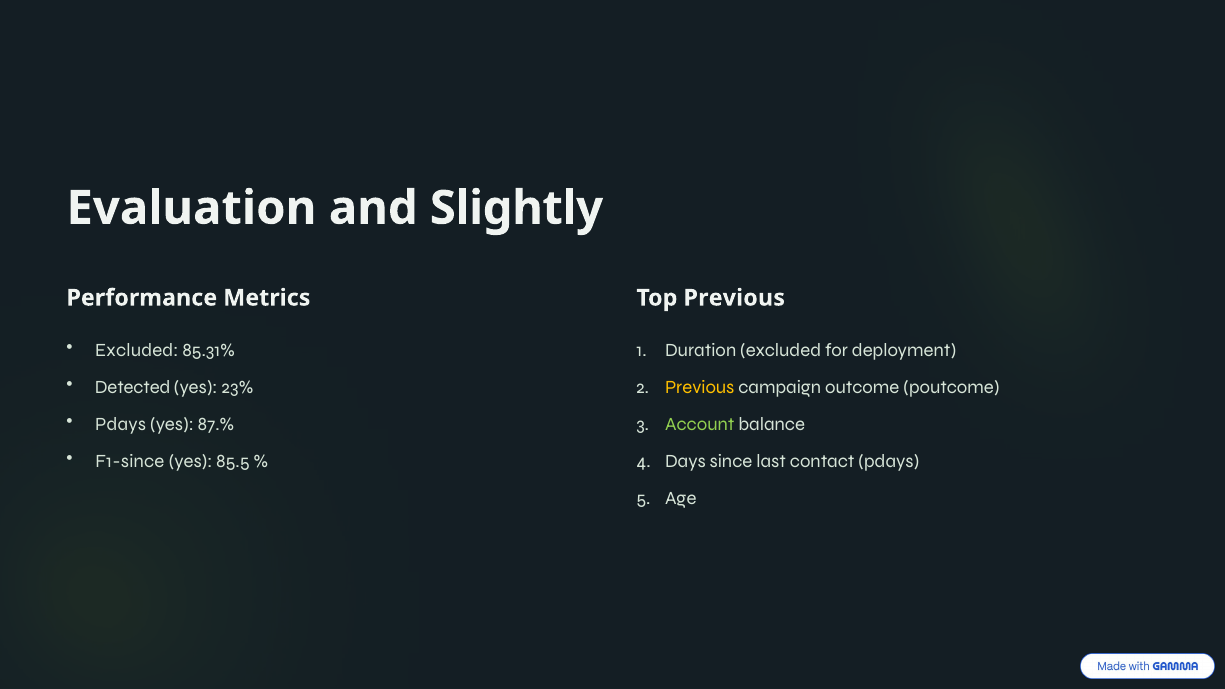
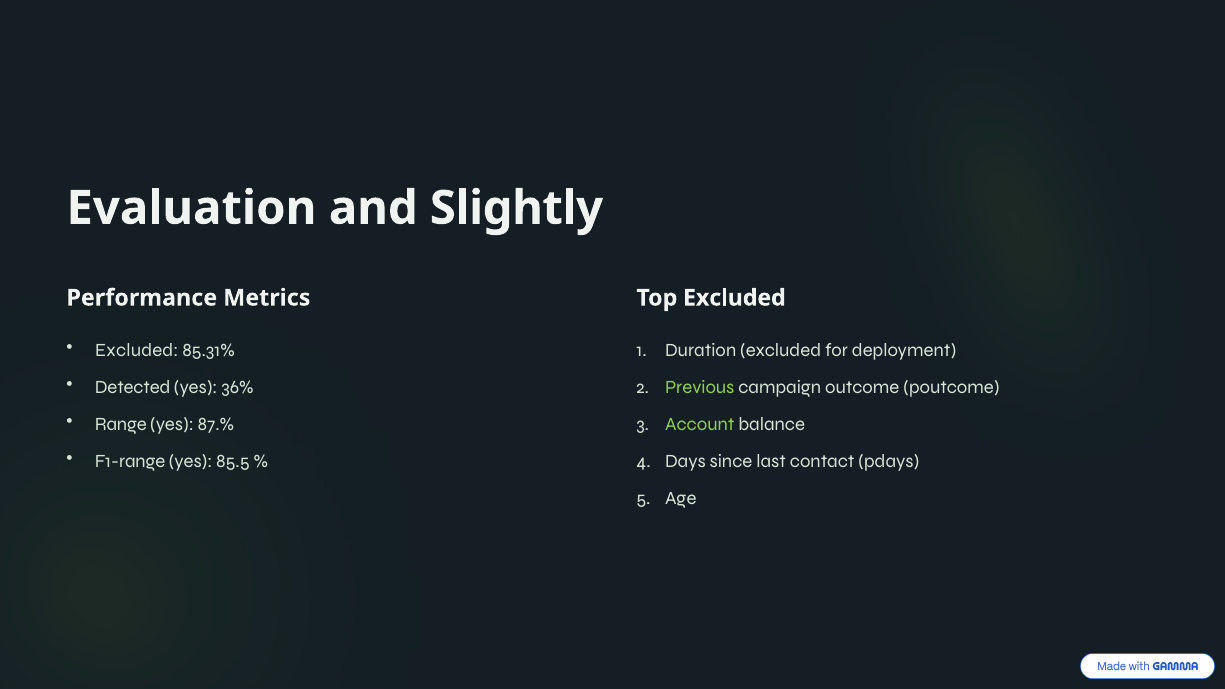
Top Previous: Previous -> Excluded (734, 298)
23%: 23% -> 36% (238, 387)
Previous colour: yellow -> light green (700, 387)
Pdays: Pdays -> Range (121, 424)
F1-since: F1-since -> F1-range (130, 461)
